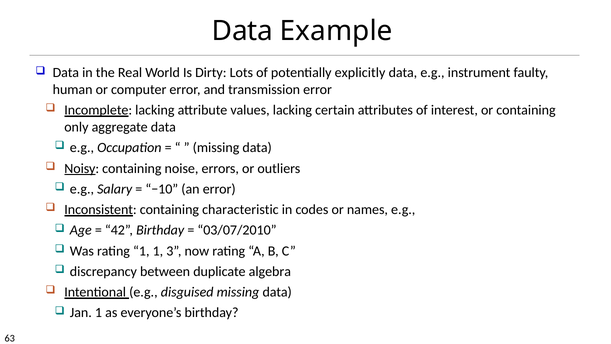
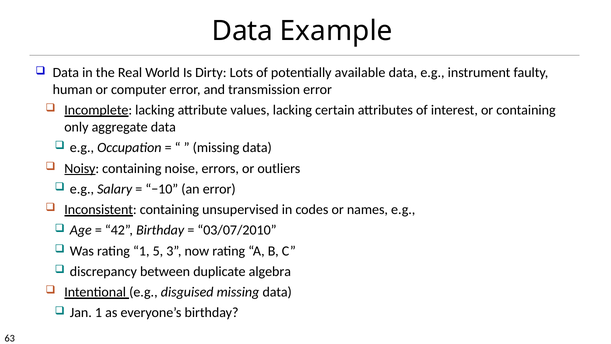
explicitly: explicitly -> available (360, 73)
characteristic: characteristic -> unsupervised (240, 209)
1 1: 1 -> 5 (158, 251)
